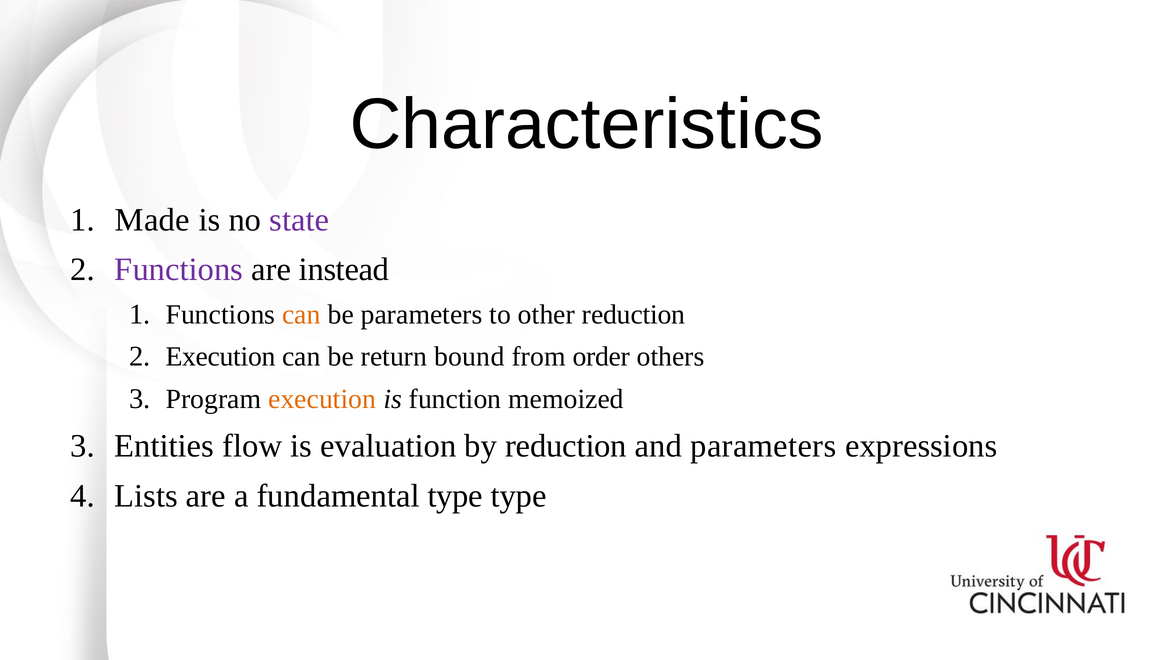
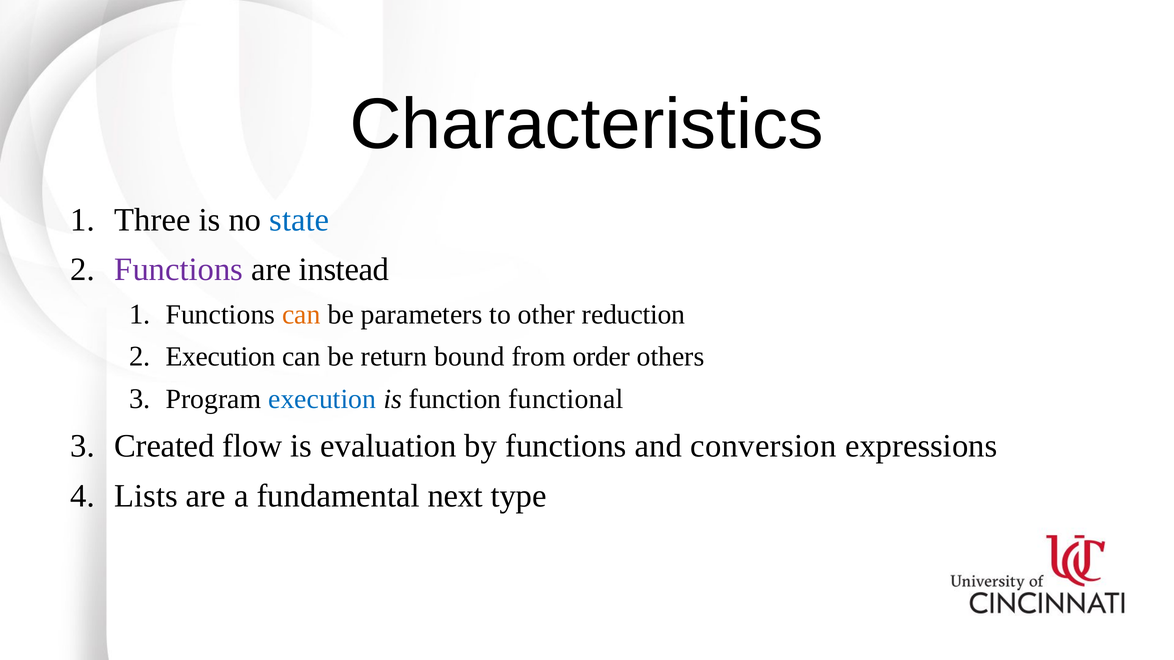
Made: Made -> Three (153, 220)
state colour: purple -> blue (299, 220)
execution colour: orange -> blue (322, 399)
memoized: memoized -> functional (566, 399)
Entities: Entities -> Created (164, 446)
by reduction: reduction -> functions (566, 446)
and parameters: parameters -> conversion (763, 446)
fundamental type: type -> next (455, 496)
